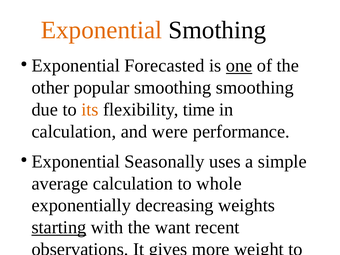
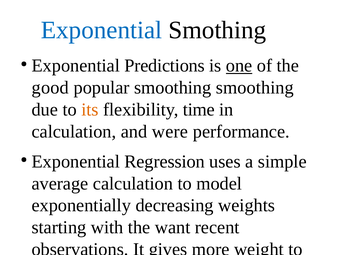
Exponential colour: orange -> blue (102, 30)
Forecasted: Forecasted -> Predictions (165, 66)
other: other -> good (50, 88)
Seasonally: Seasonally -> Regression (165, 162)
whole: whole -> model (219, 183)
starting underline: present -> none (59, 227)
